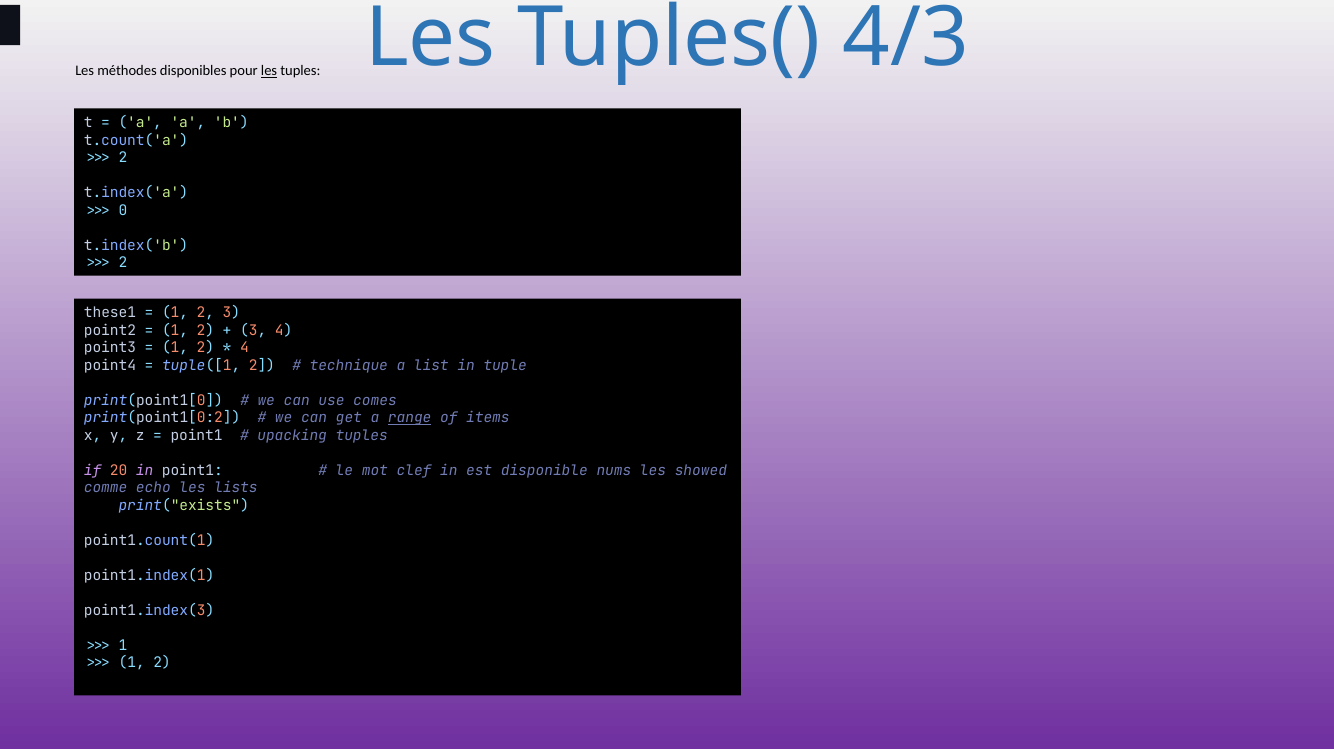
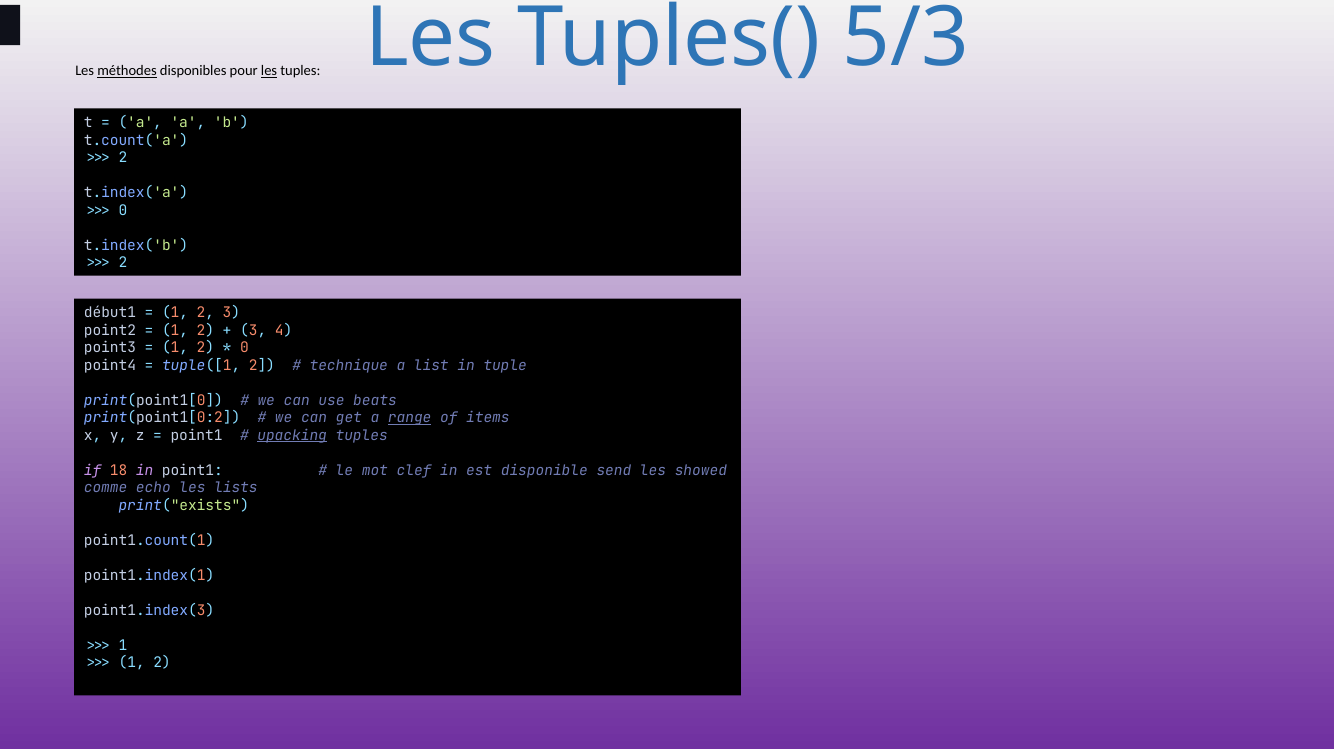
4/3: 4/3 -> 5/3 (906, 38)
méthodes underline: none -> present (127, 71)
these1: these1 -> début1 (110, 313)
4: 4 -> 0 (244, 348)
comes: comes -> beats (375, 401)
upacking underline: none -> present (292, 436)
20: 20 -> 18 (119, 471)
nums: nums -> send (614, 471)
